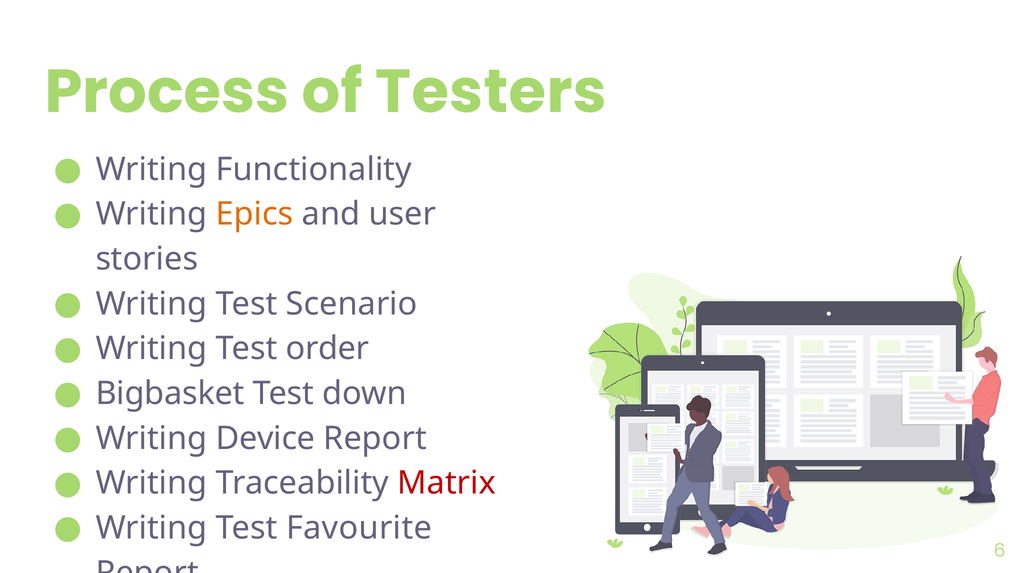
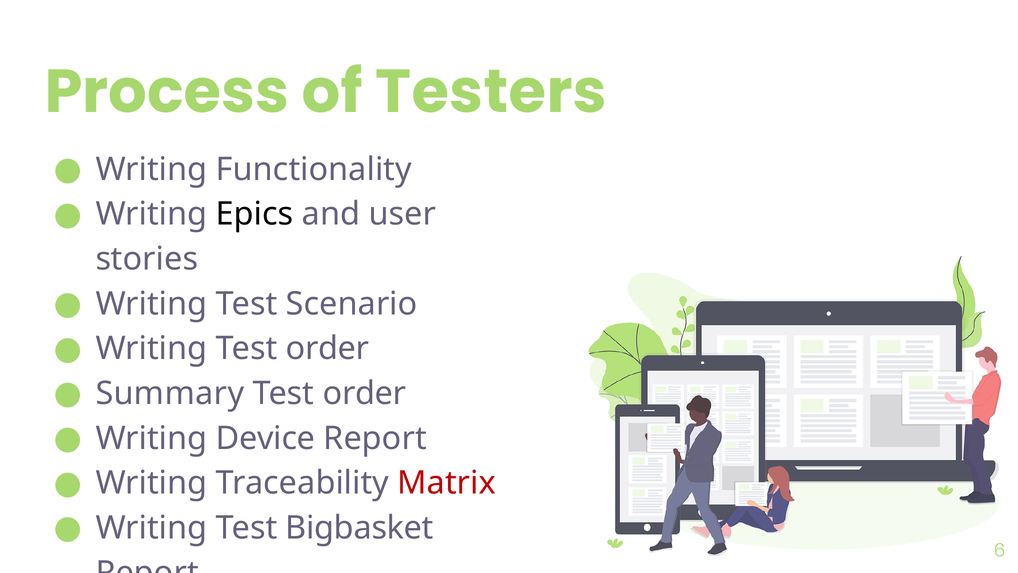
Epics colour: orange -> black (255, 214)
Bigbasket: Bigbasket -> Summary (170, 393)
down: down -> order (365, 393)
Favourite: Favourite -> Bigbasket (359, 528)
